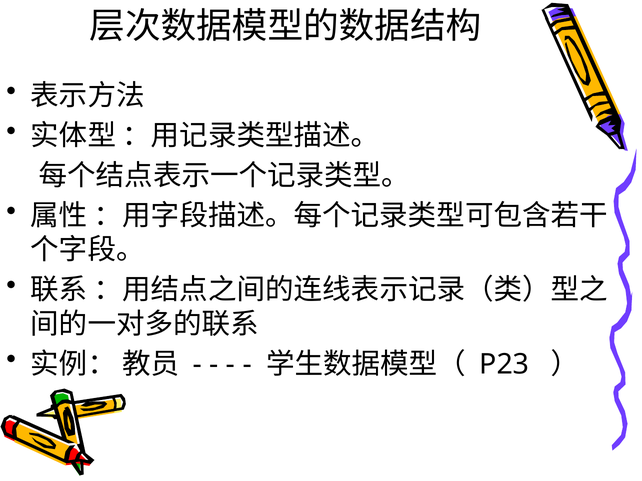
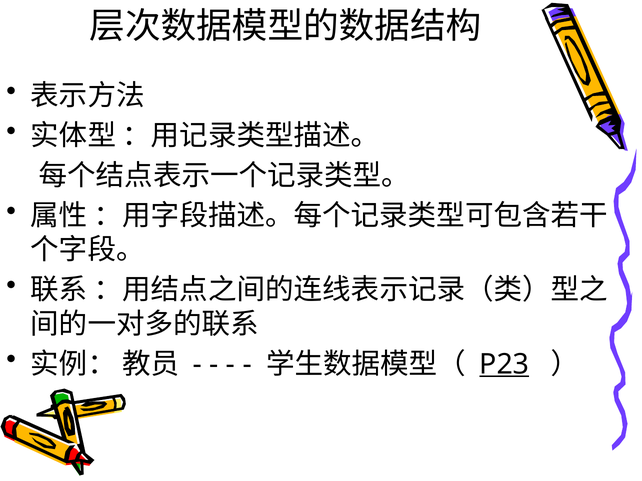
P23 underline: none -> present (504, 364)
